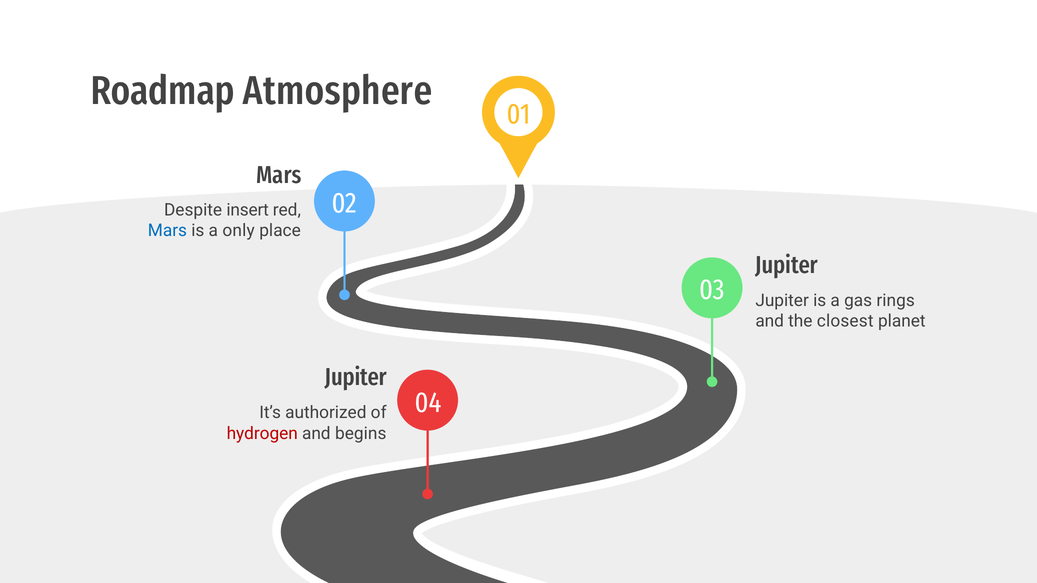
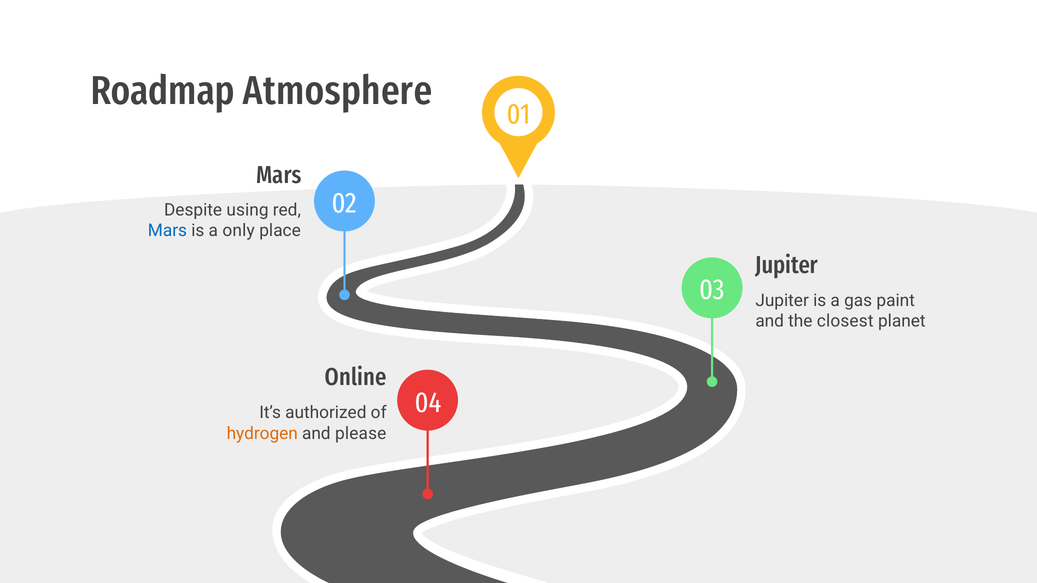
insert: insert -> using (248, 210)
rings: rings -> paint (896, 301)
Jupiter: Jupiter -> Online (356, 378)
hydrogen colour: red -> orange (262, 434)
begins: begins -> please (361, 434)
